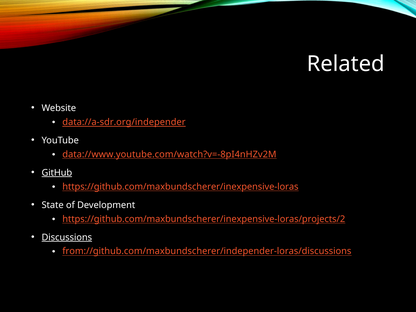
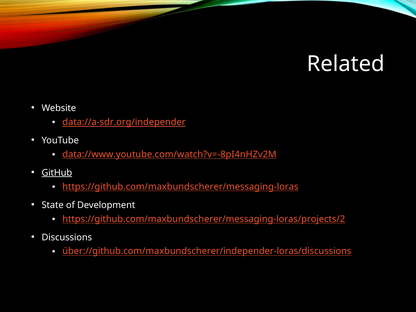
https://github.com/maxbundscherer/inexpensive-loras: https://github.com/maxbundscherer/inexpensive-loras -> https://github.com/maxbundscherer/messaging-loras (180, 187)
https://github.com/maxbundscherer/inexpensive-loras/projects/2: https://github.com/maxbundscherer/inexpensive-loras/projects/2 -> https://github.com/maxbundscherer/messaging-loras/projects/2 (204, 219)
Discussions underline: present -> none (67, 237)
from://github.com/maxbundscherer/independer-loras/discussions: from://github.com/maxbundscherer/independer-loras/discussions -> über://github.com/maxbundscherer/independer-loras/discussions (207, 251)
